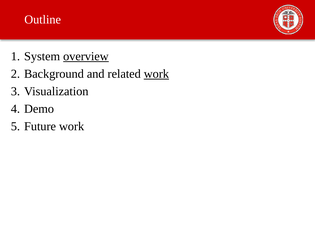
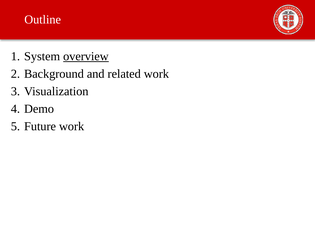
work underline: present -> none (156, 74)
